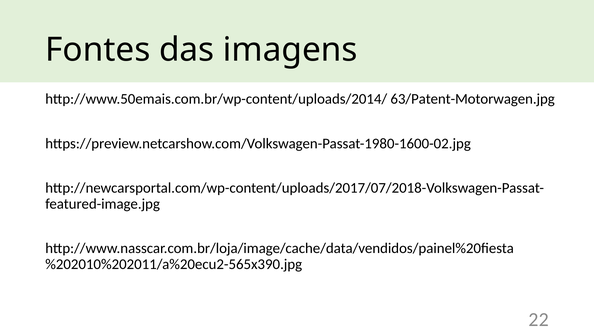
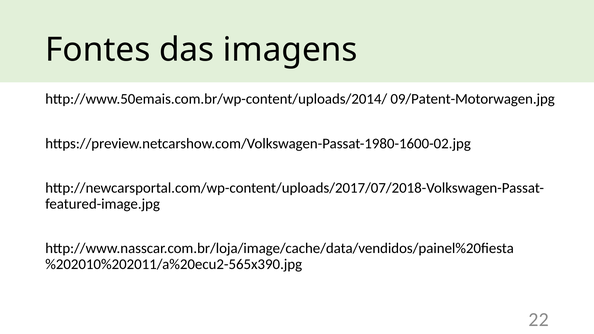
63/Patent-Motorwagen.jpg: 63/Patent-Motorwagen.jpg -> 09/Patent-Motorwagen.jpg (473, 99)
